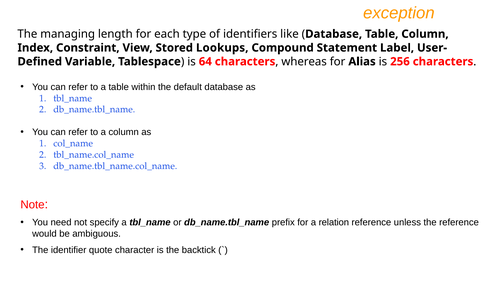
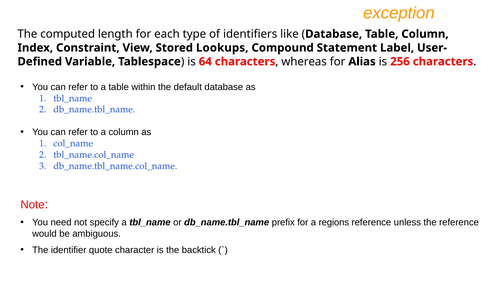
managing: managing -> computed (68, 34)
relation: relation -> regions (334, 222)
